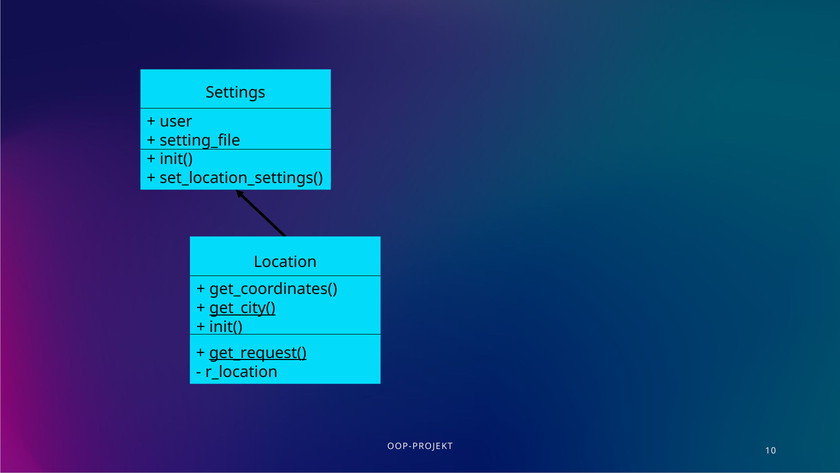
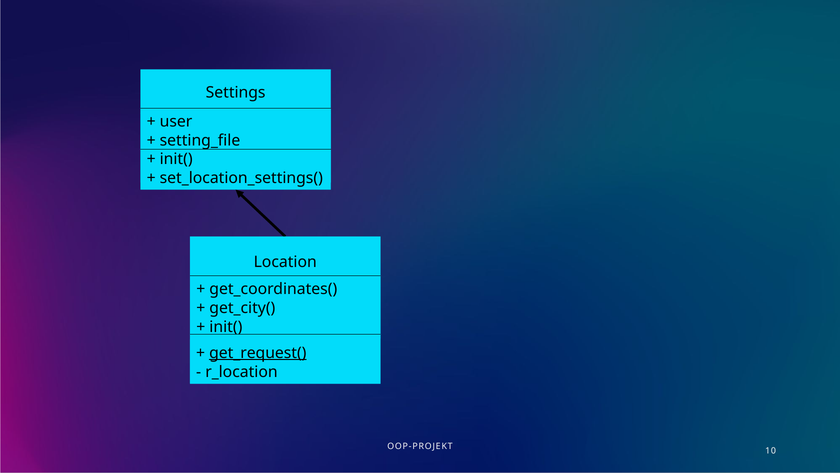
get_city( underline: present -> none (242, 308)
